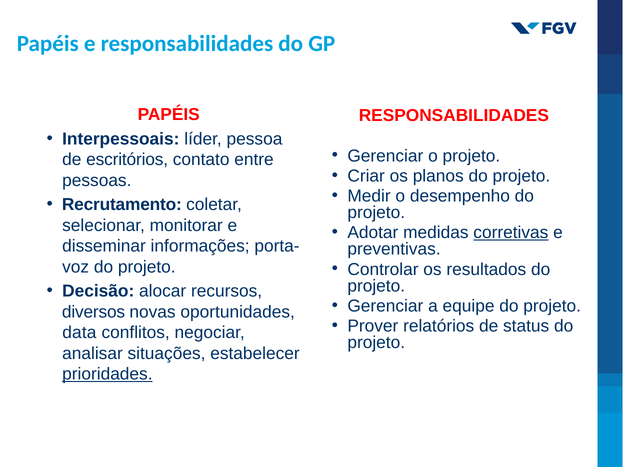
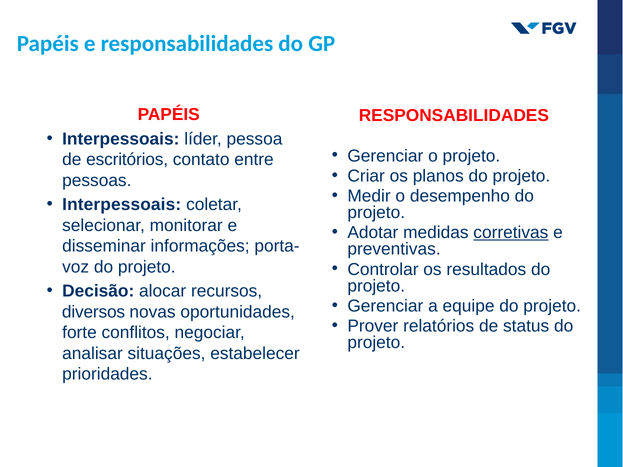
Recrutamento: Recrutamento -> Interpessoais (122, 205)
data: data -> forte (79, 333)
prioridades underline: present -> none (107, 374)
